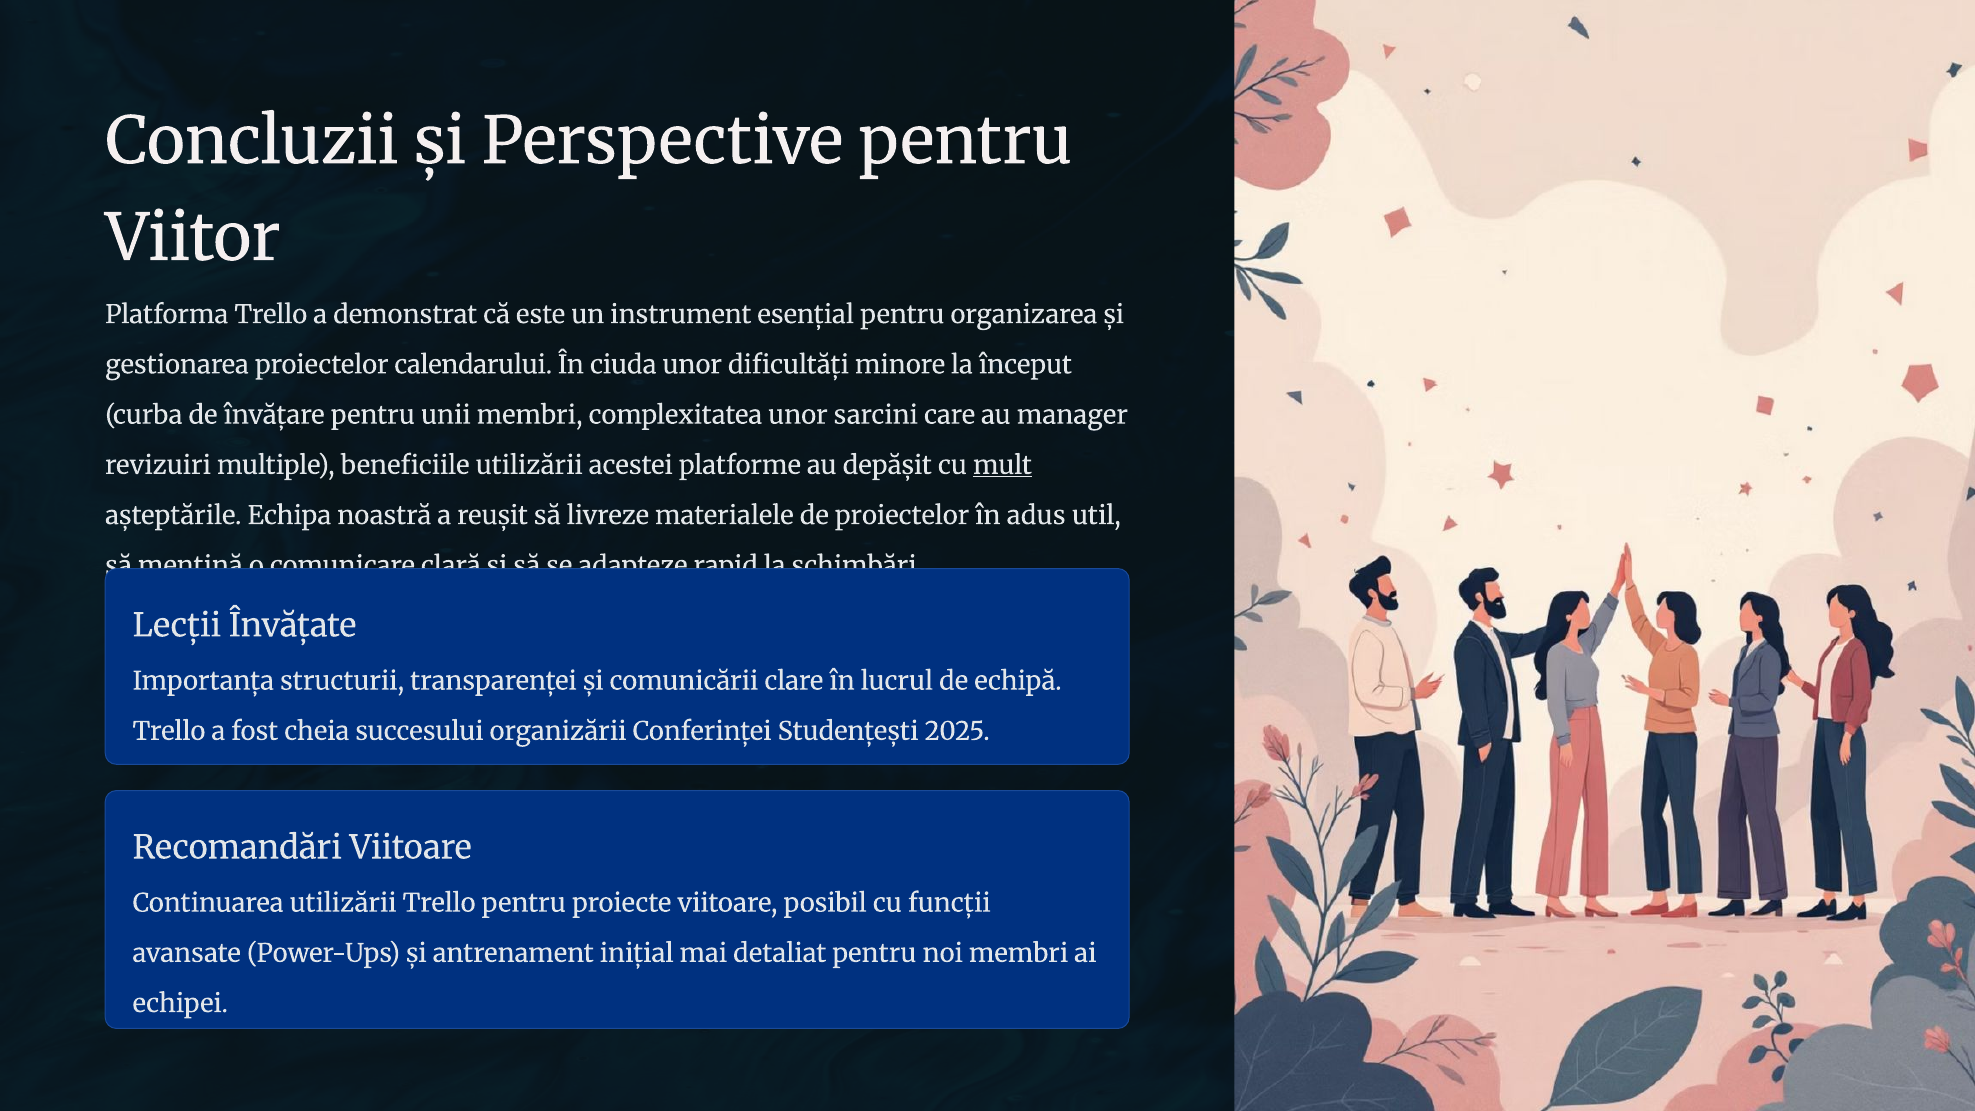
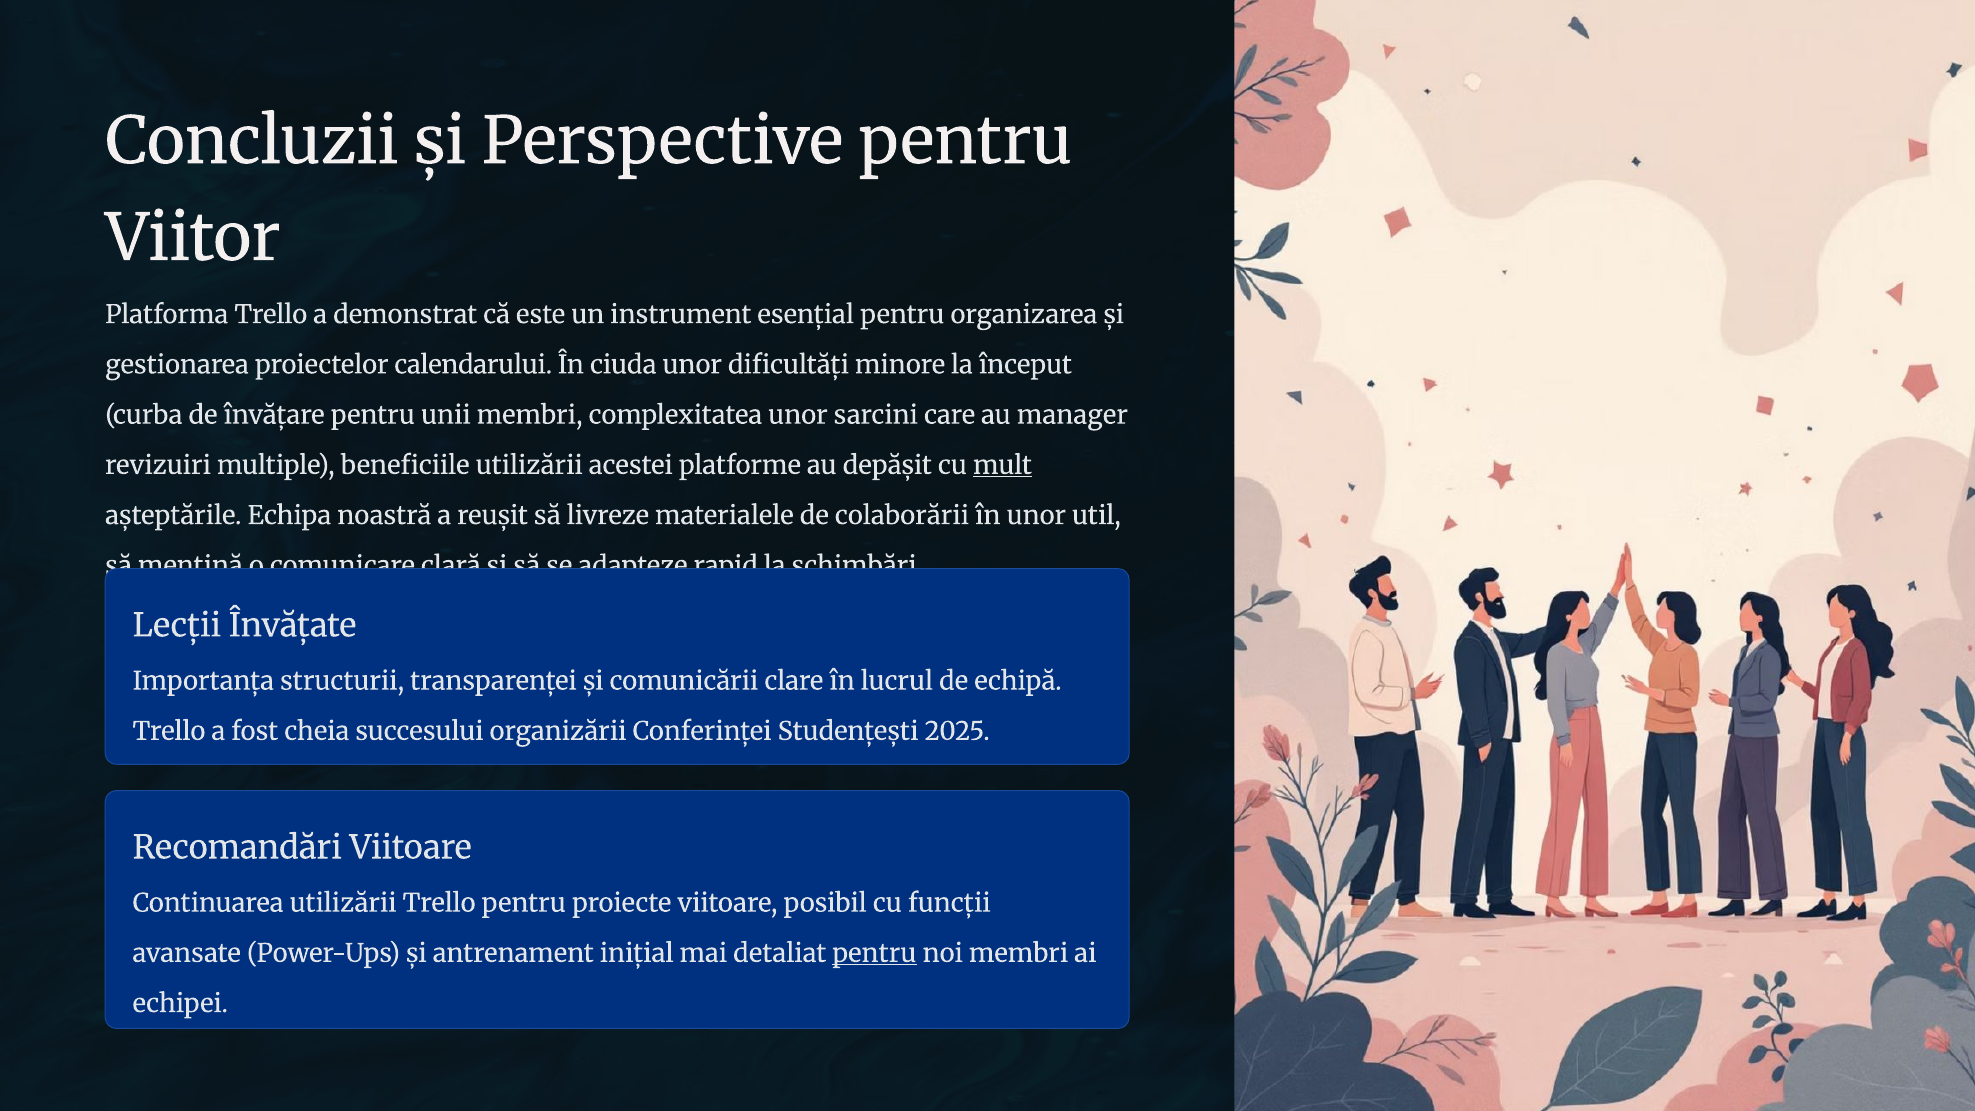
de proiectelor: proiectelor -> colaborării (902, 516)
în adus: adus -> unor (1036, 516)
pentru underline: none -> present (874, 953)
